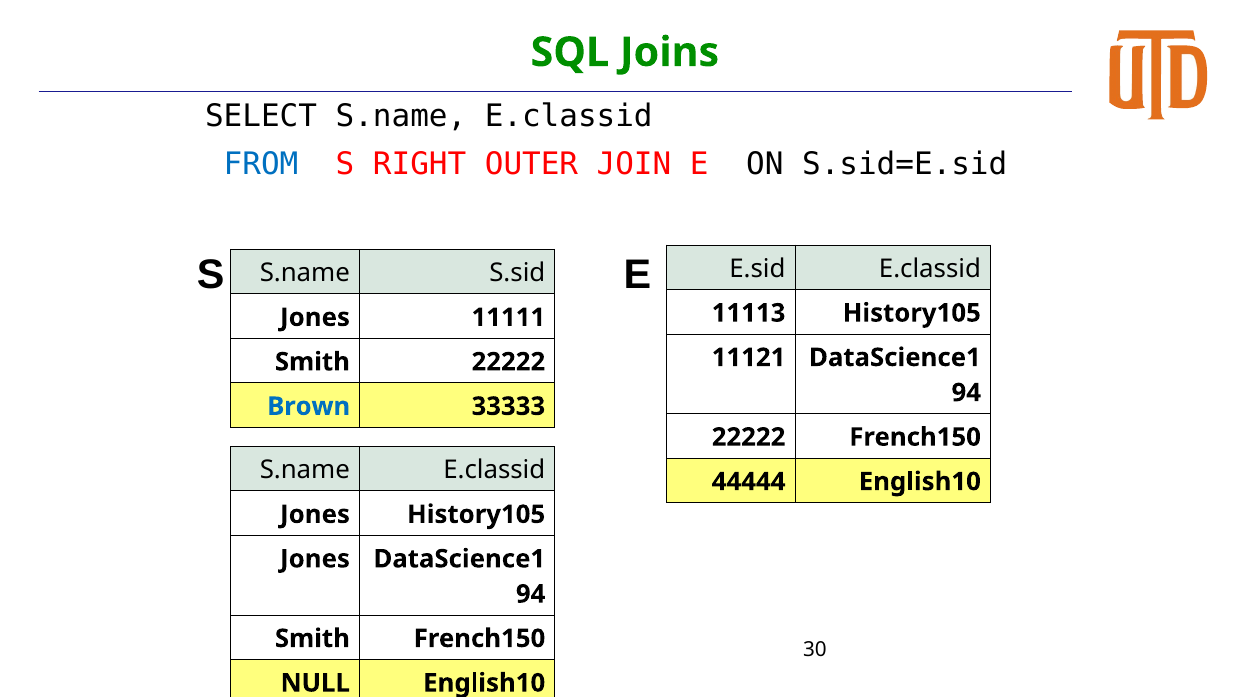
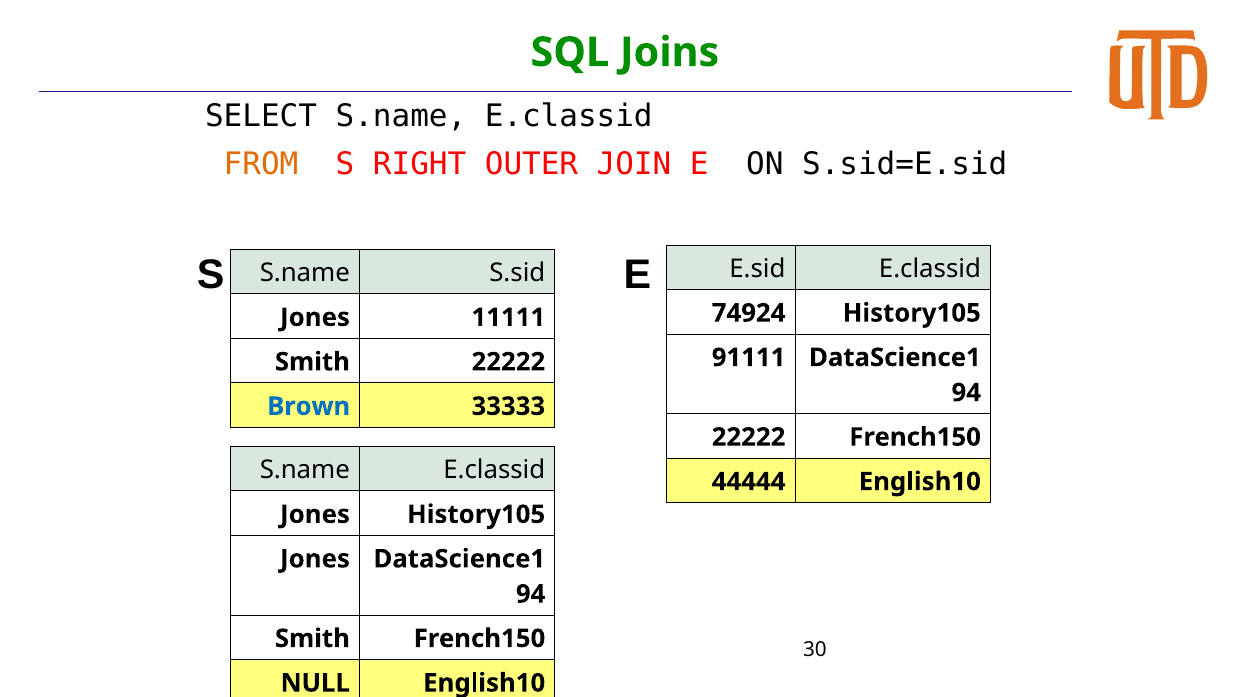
FROM colour: blue -> orange (261, 164)
11113: 11113 -> 74924 (749, 313)
11121: 11121 -> 91111 (749, 358)
